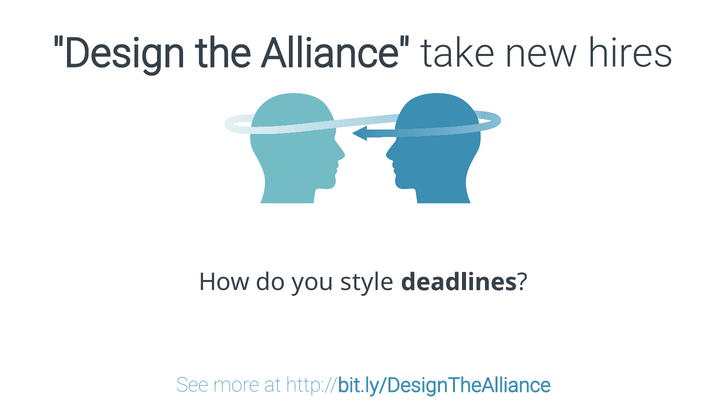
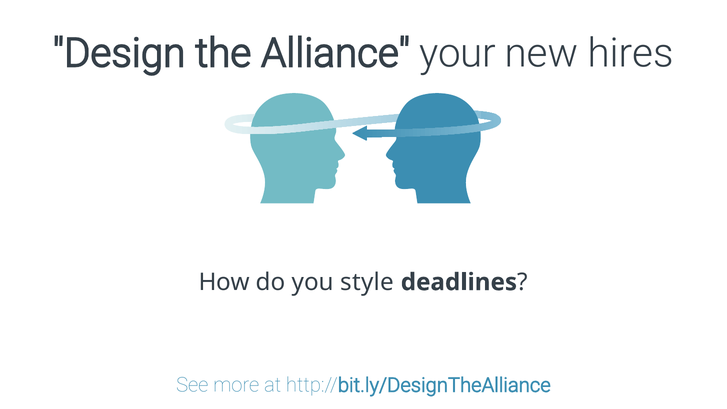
take: take -> your (458, 53)
